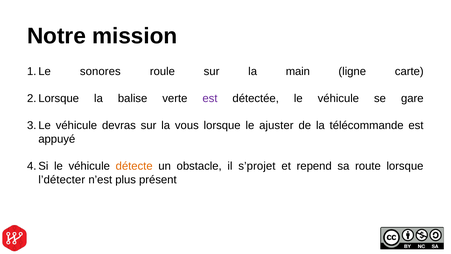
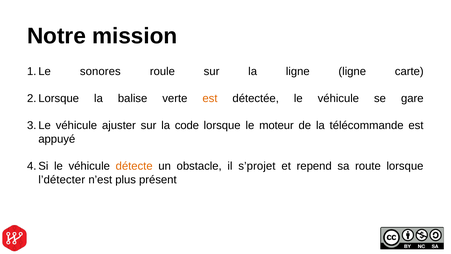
la main: main -> ligne (298, 71)
est colour: purple -> orange (210, 98)
devras: devras -> ajuster (119, 125)
vous: vous -> code (187, 125)
ajuster: ajuster -> moteur (276, 125)
